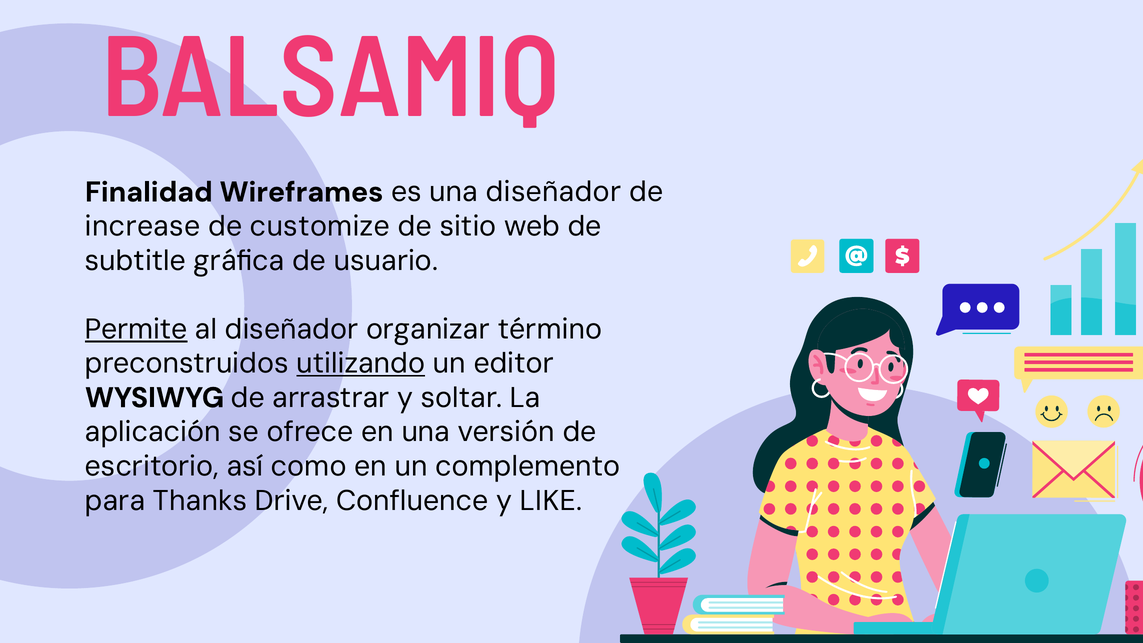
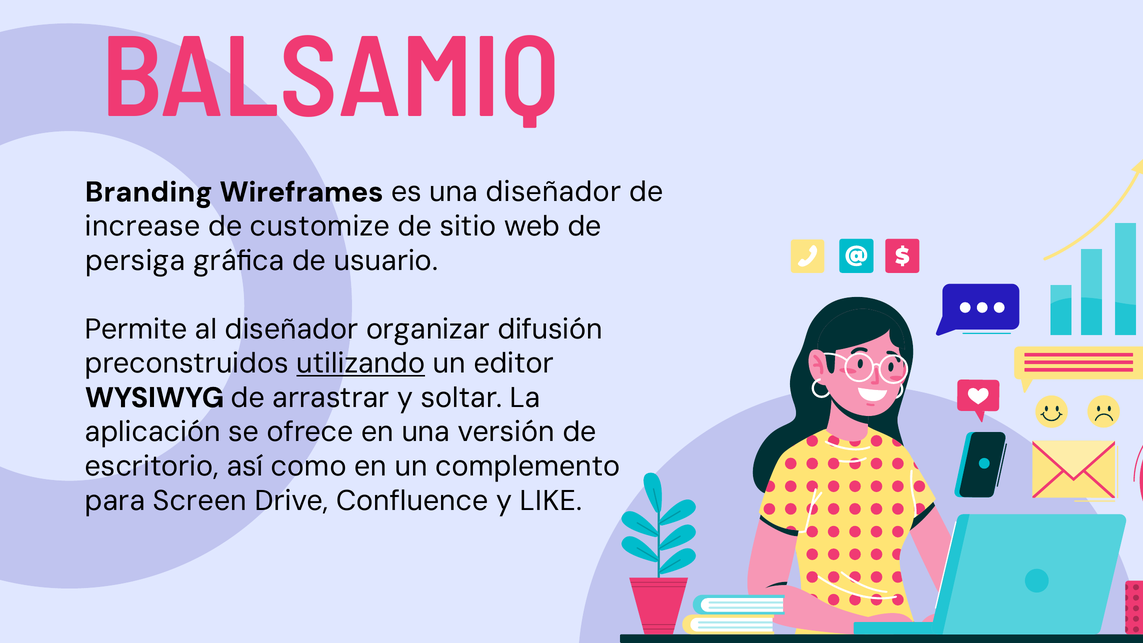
Finalidad: Finalidad -> Branding (149, 192)
subtitle: subtitle -> persiga (135, 261)
Permite underline: present -> none (136, 329)
término: término -> difusión (550, 329)
Thanks: Thanks -> Screen (200, 501)
